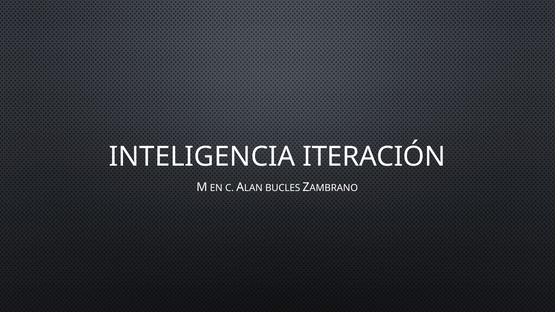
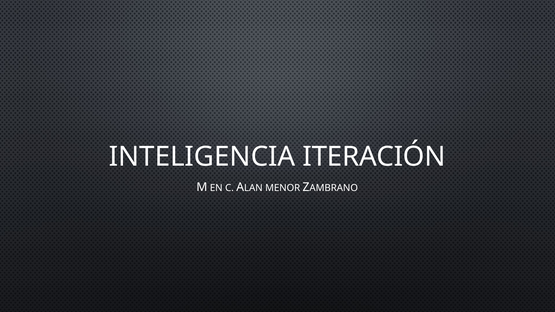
BUCLES: BUCLES -> MENOR (283, 188)
